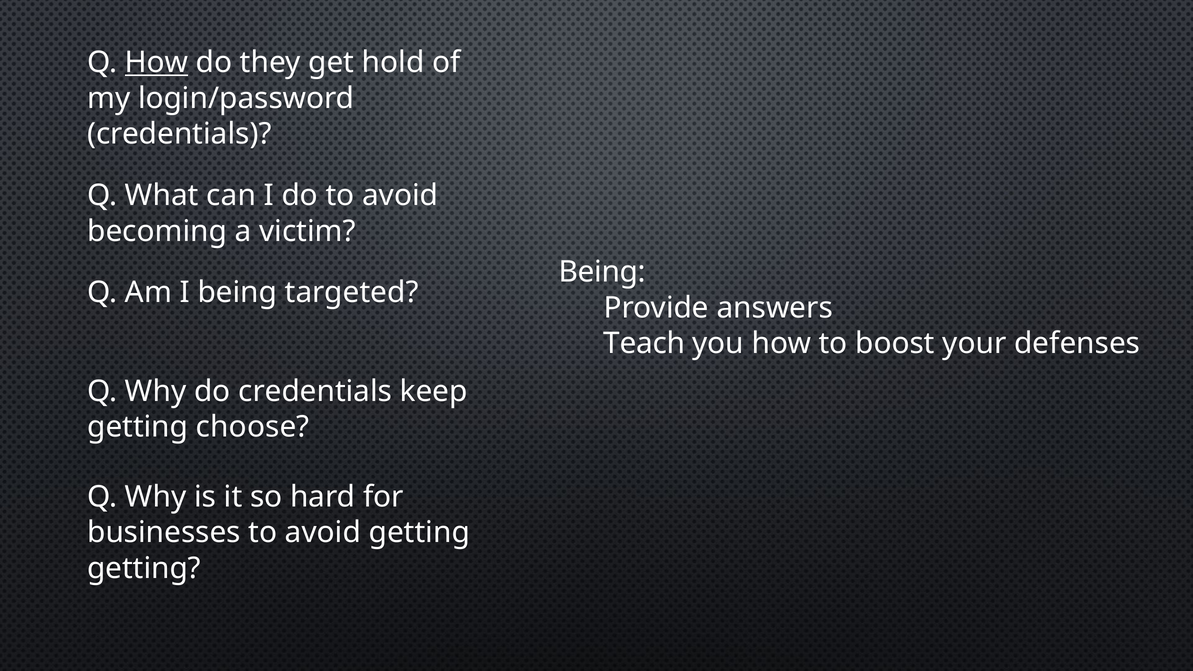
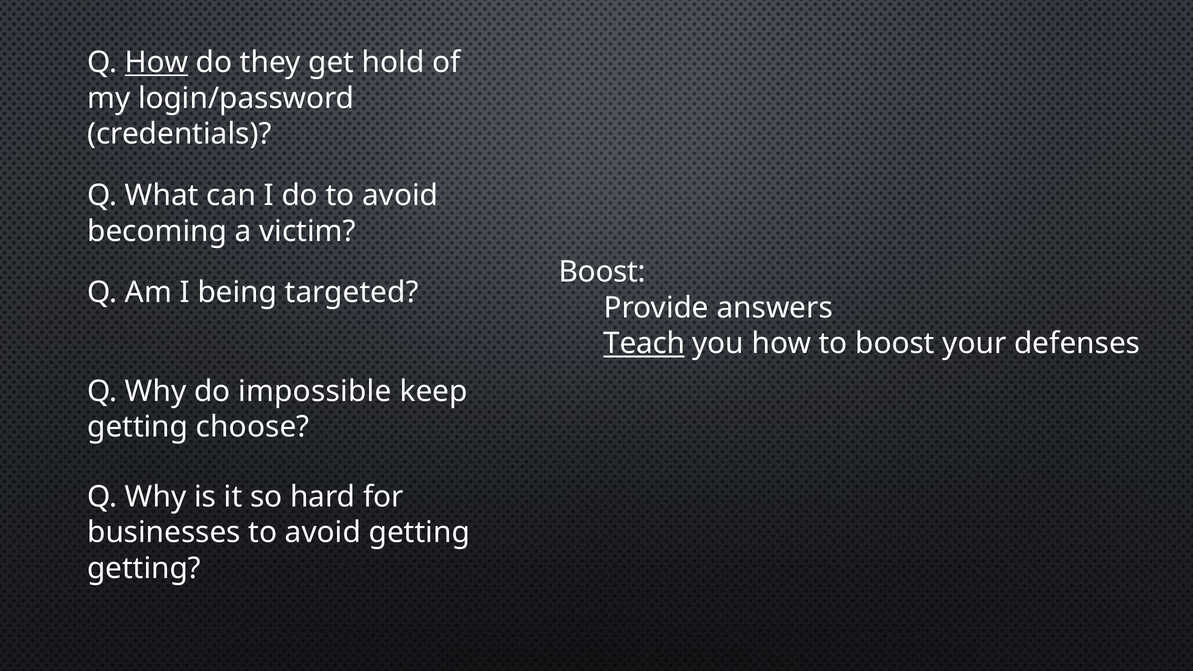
Being: Being -> Boost (602, 272)
Teach underline: none -> present (644, 344)
do credentials: credentials -> impossible (315, 391)
